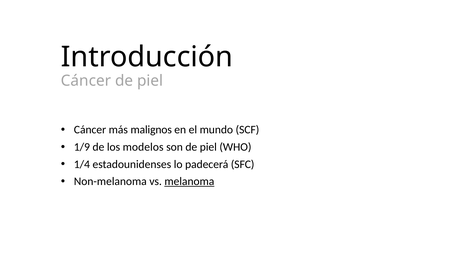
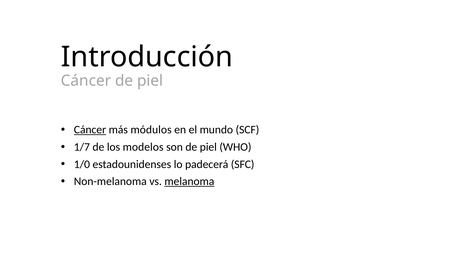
Cáncer underline: none -> present (90, 130)
malignos: malignos -> módulos (151, 130)
1/9: 1/9 -> 1/7 (82, 147)
1/4: 1/4 -> 1/0 (82, 164)
